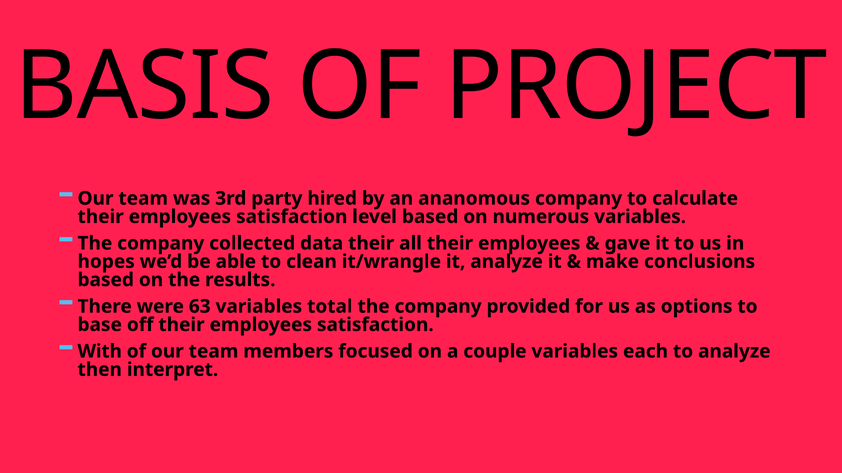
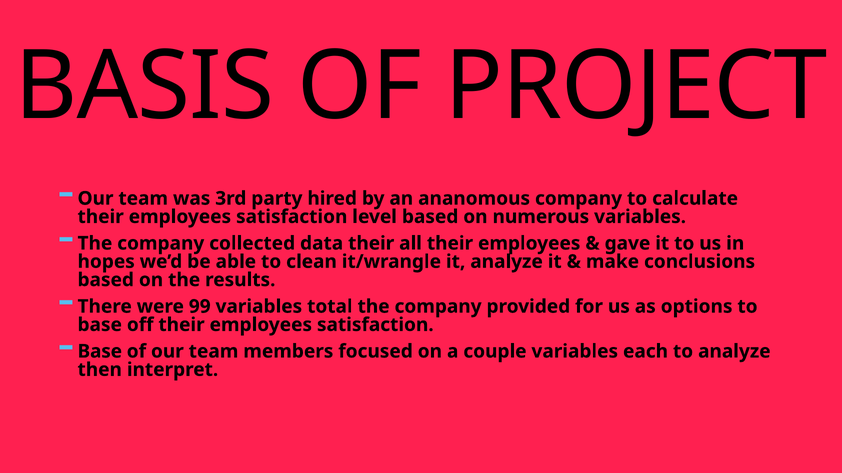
63: 63 -> 99 (200, 307)
With: With -> Base (100, 352)
